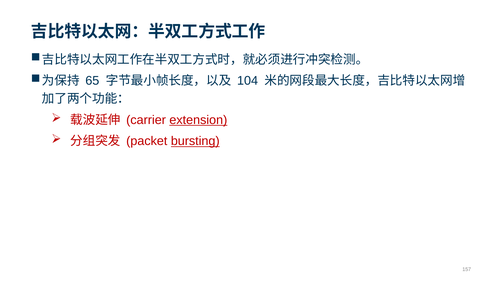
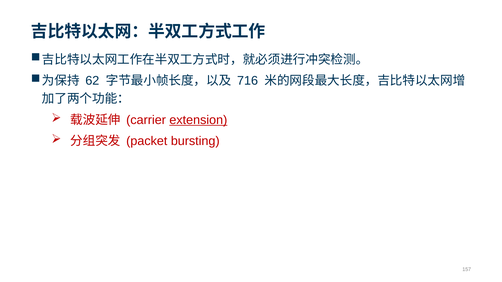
65: 65 -> 62 (92, 81)
104: 104 -> 716 (248, 81)
bursting underline: present -> none (195, 141)
